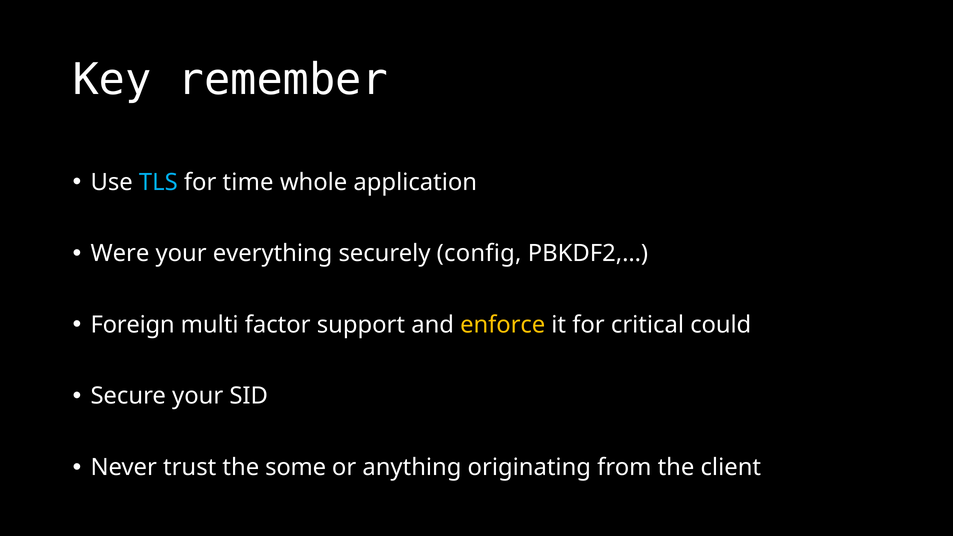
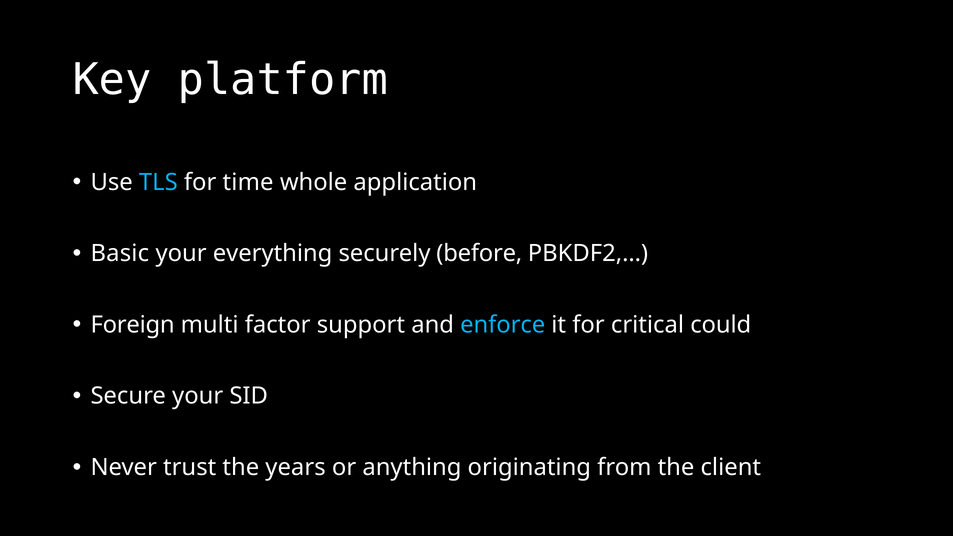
remember: remember -> platform (283, 80)
Were: Were -> Basic (120, 254)
config: config -> before (479, 254)
enforce colour: yellow -> light blue (503, 325)
some: some -> years (296, 467)
